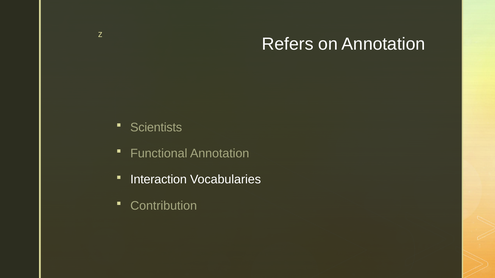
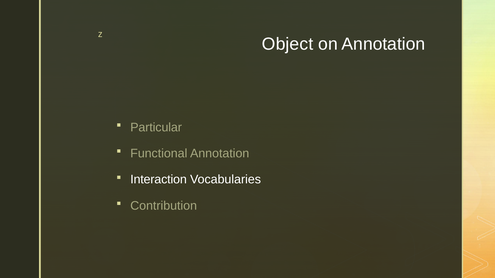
Refers: Refers -> Object (288, 44)
Scientists: Scientists -> Particular (156, 128)
